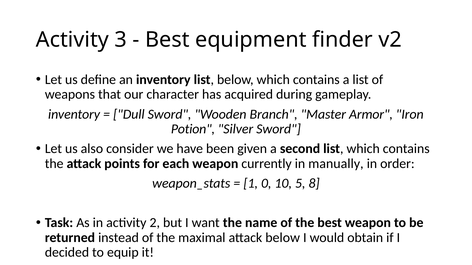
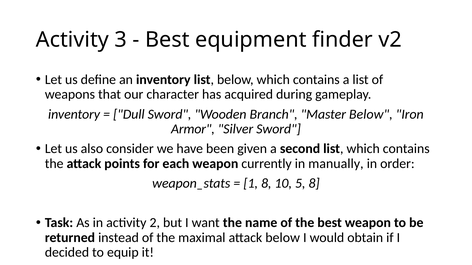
Master Armor: Armor -> Below (371, 114)
Potion: Potion -> Armor (193, 129)
1 0: 0 -> 8 (266, 184)
